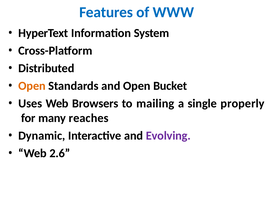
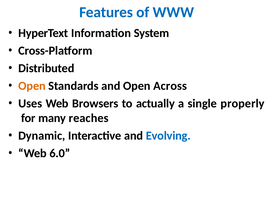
Bucket: Bucket -> Across (170, 86)
mailing: mailing -> actually (155, 103)
Evolving colour: purple -> blue (168, 135)
2.6: 2.6 -> 6.0 (60, 153)
